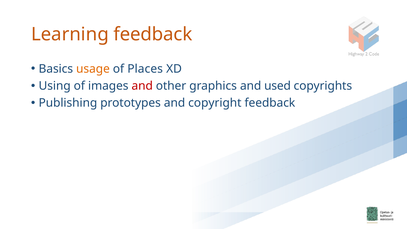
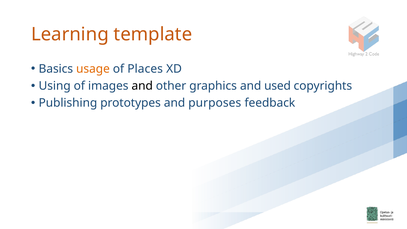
Learning feedback: feedback -> template (153, 34)
and colour: red -> black (142, 86)
copyright: copyright -> purposes (215, 103)
